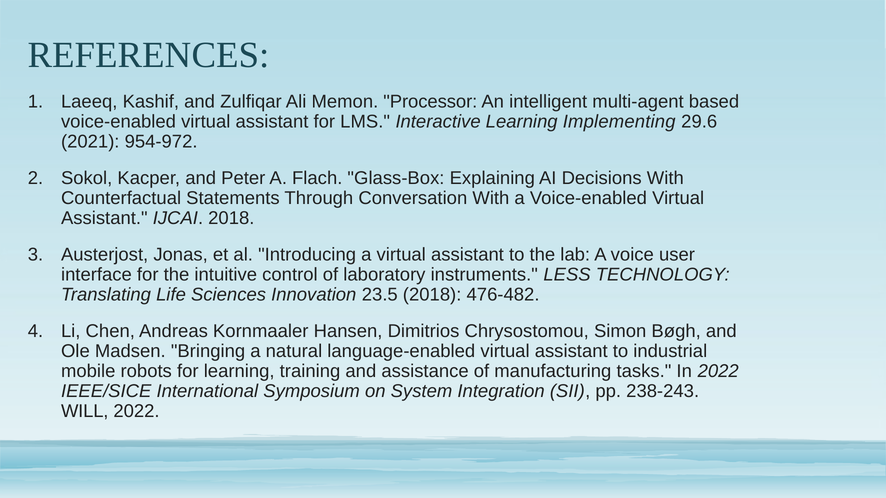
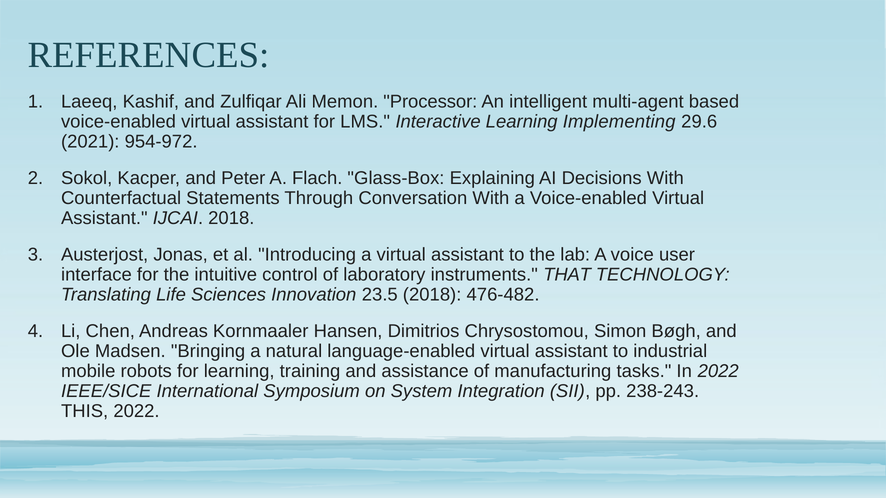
LESS: LESS -> THAT (567, 275)
WILL: WILL -> THIS (85, 411)
